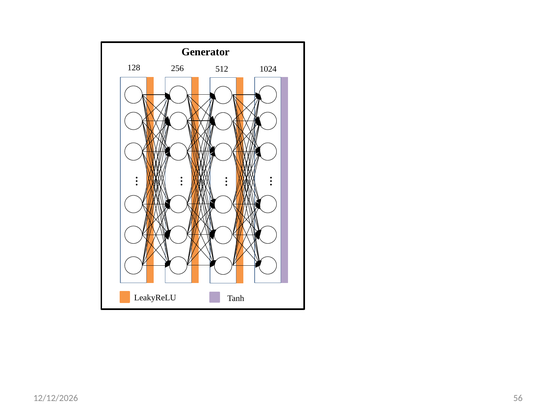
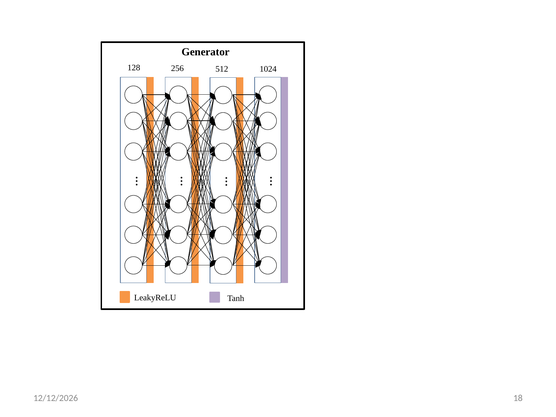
56: 56 -> 18 (518, 398)
